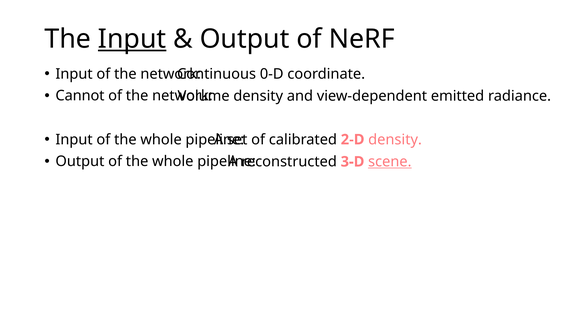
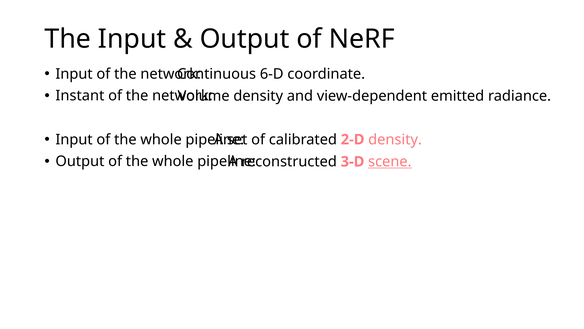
Input underline: present -> none (132, 39)
0-D: 0-D -> 6-D (272, 74)
Cannot: Cannot -> Instant (80, 96)
